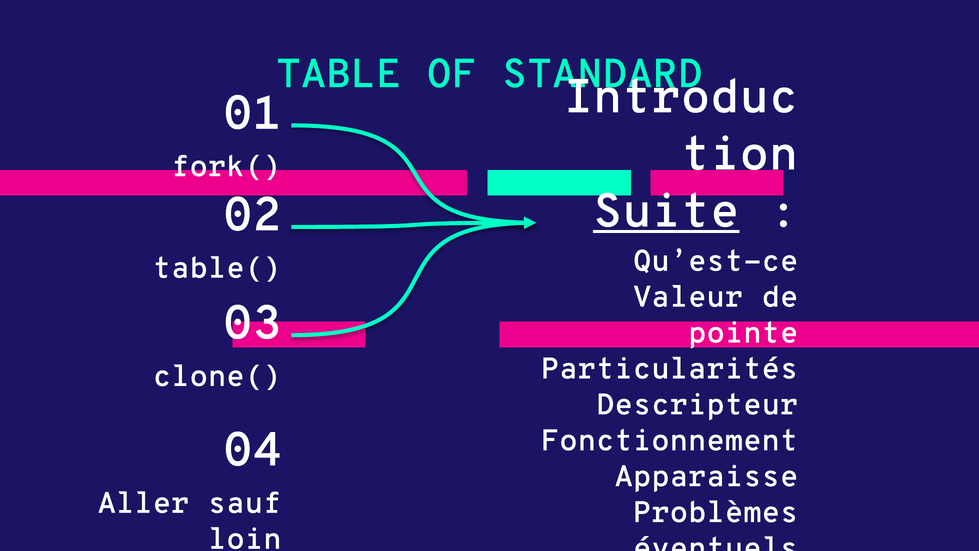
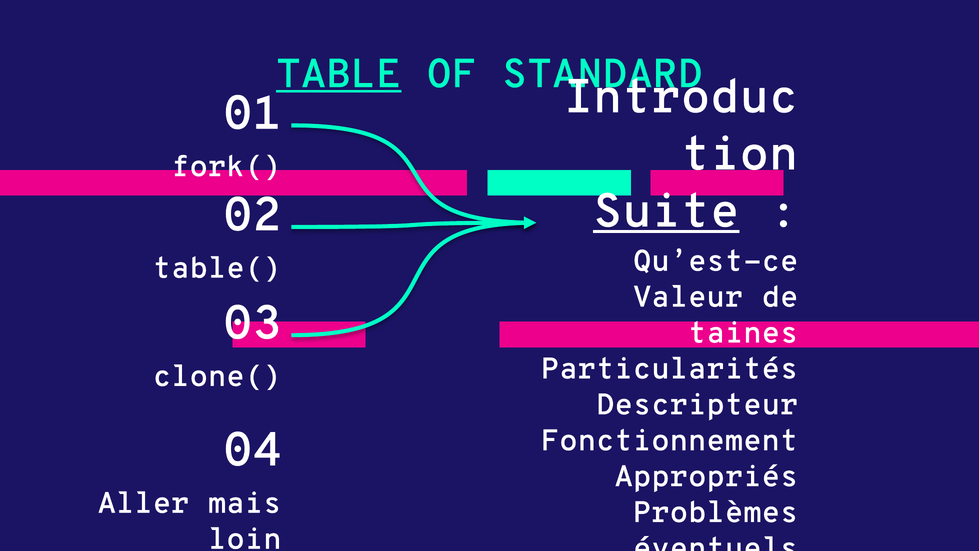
TABLE underline: none -> present (339, 74)
pointe: pointe -> taines (743, 333)
Apparaisse: Apparaisse -> Appropriés (706, 476)
sauf: sauf -> mais (245, 503)
